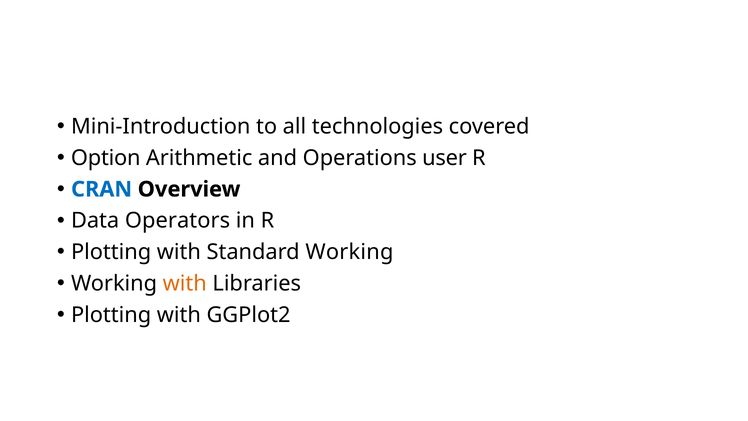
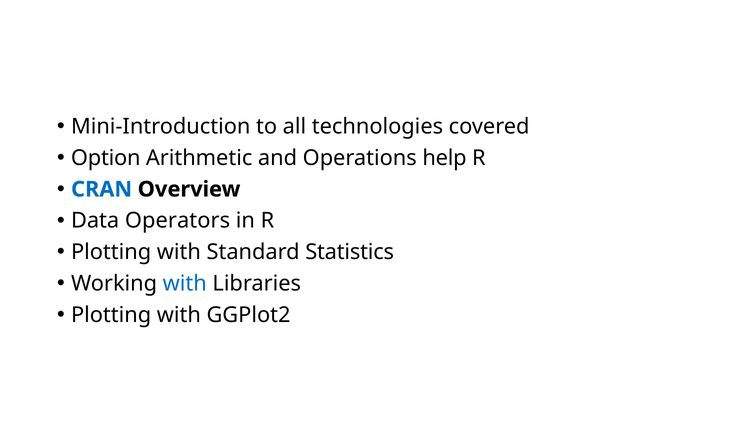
user: user -> help (445, 158)
Standard Working: Working -> Statistics (350, 252)
with colour: orange -> blue (185, 283)
